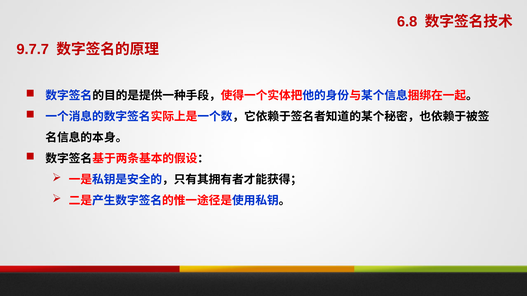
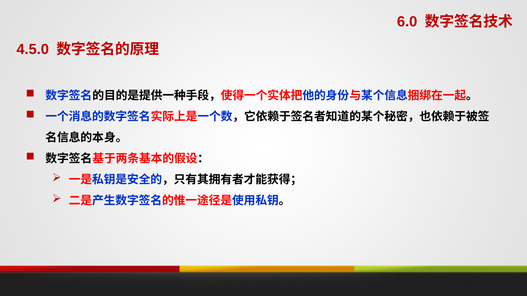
6.8: 6.8 -> 6.0 (407, 22)
9.7.7: 9.7.7 -> 4.5.0 (33, 49)
